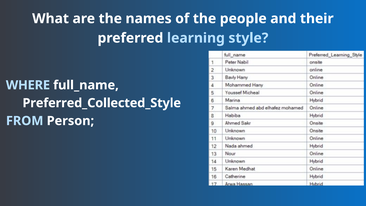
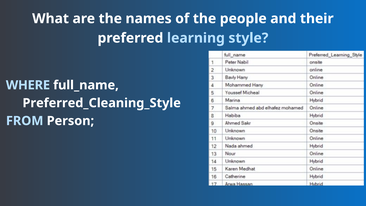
Preferred_Collected_Style: Preferred_Collected_Style -> Preferred_Cleaning_Style (102, 103)
